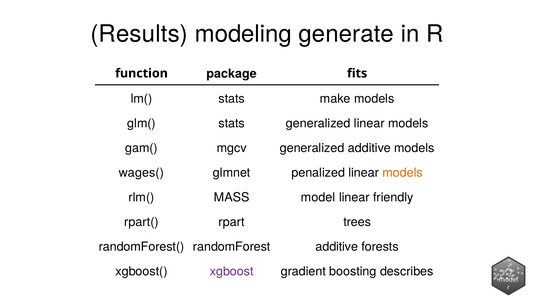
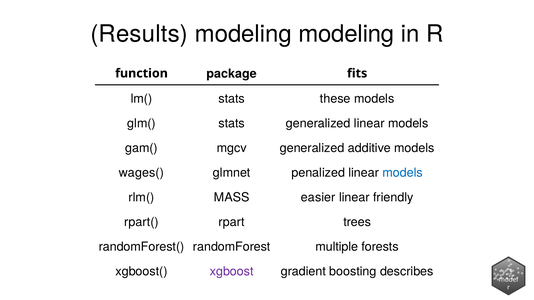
modeling generate: generate -> modeling (346, 34)
make: make -> these (335, 99)
models colour: orange -> blue (403, 173)
MASS model: model -> easier (318, 198)
randomForest additive: additive -> multiple (337, 247)
